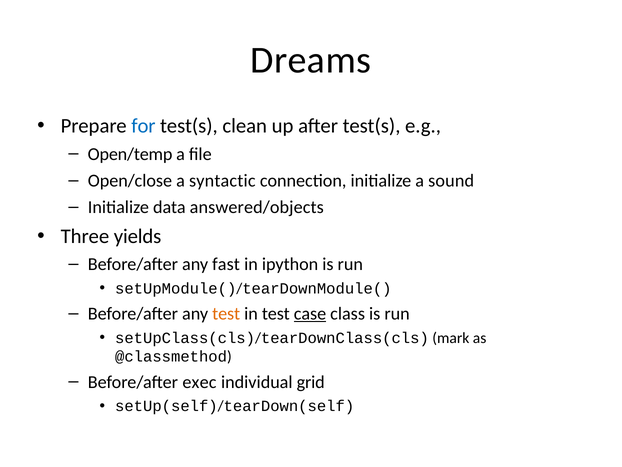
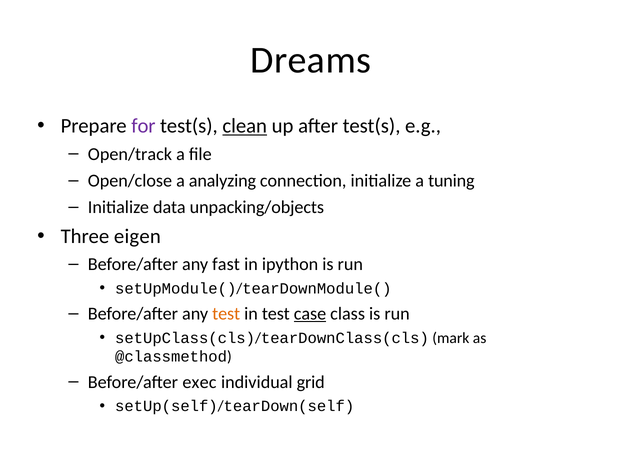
for colour: blue -> purple (143, 126)
clean underline: none -> present (245, 126)
Open/temp: Open/temp -> Open/track (130, 154)
syntactic: syntactic -> analyzing (222, 180)
sound: sound -> tuning (451, 180)
answered/objects: answered/objects -> unpacking/objects (257, 207)
yields: yields -> eigen (137, 236)
